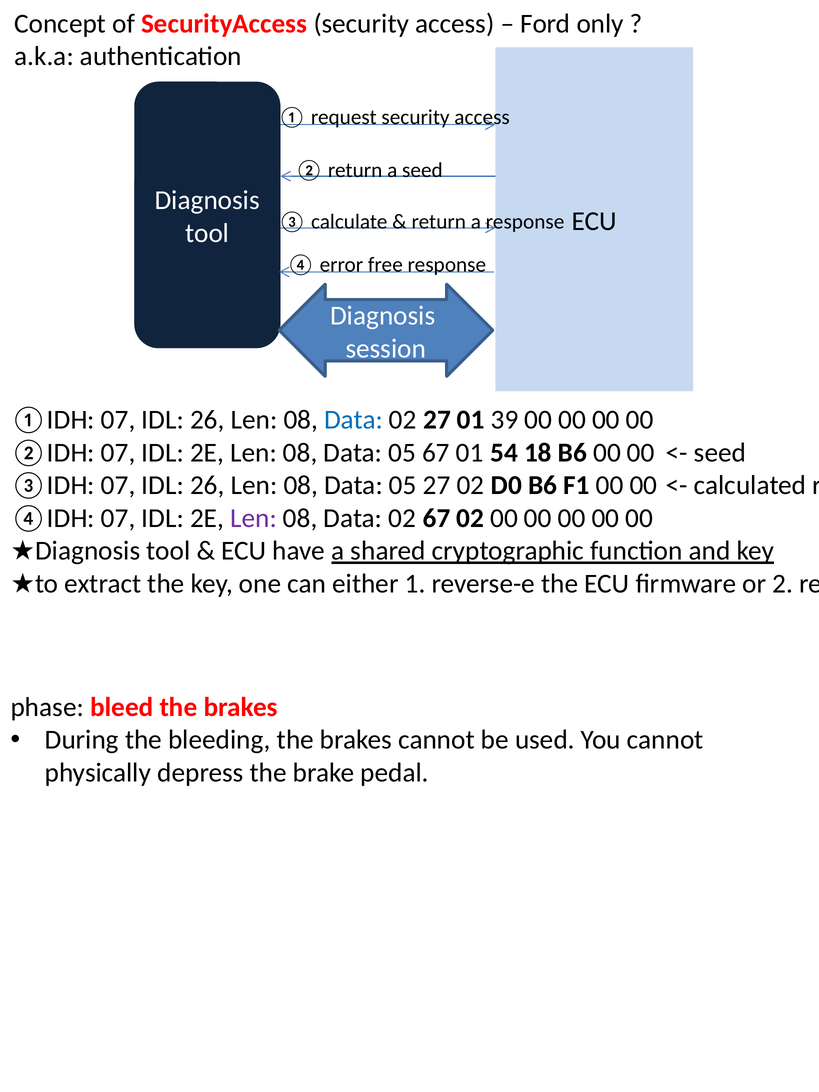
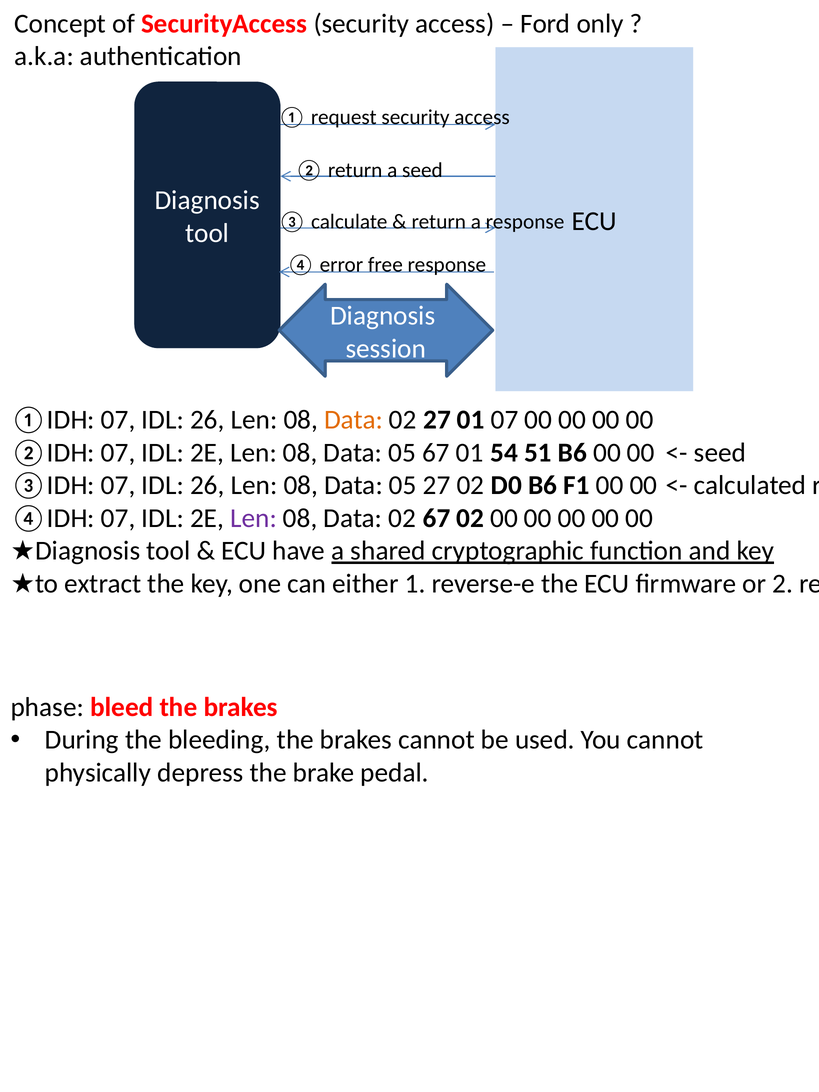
Data colour: blue -> orange (353, 420)
01 39: 39 -> 07 (505, 420)
18: 18 -> 51 (538, 453)
